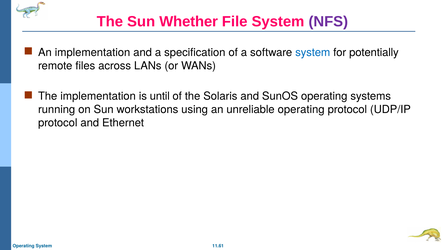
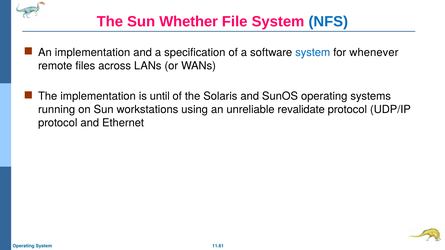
NFS colour: purple -> blue (328, 22)
potentially: potentially -> whenever (374, 52)
unreliable operating: operating -> revalidate (301, 110)
